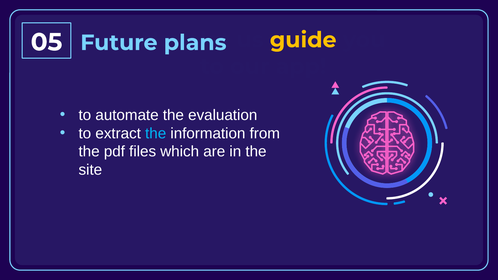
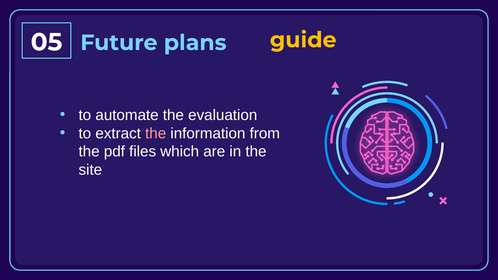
the colour: light blue -> pink (156, 133)
